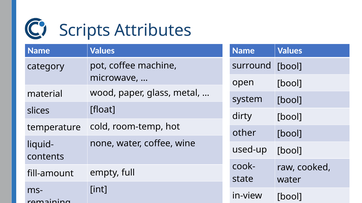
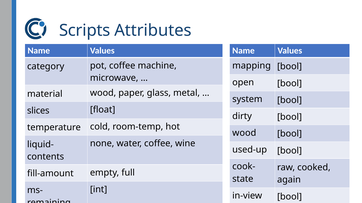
surround: surround -> mapping (252, 66)
other: other -> wood (244, 133)
water: water -> again (289, 180)
